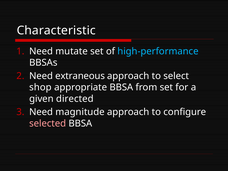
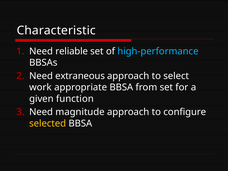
mutate: mutate -> reliable (72, 51)
shop: shop -> work (40, 87)
directed: directed -> function (75, 99)
selected colour: pink -> yellow (48, 123)
